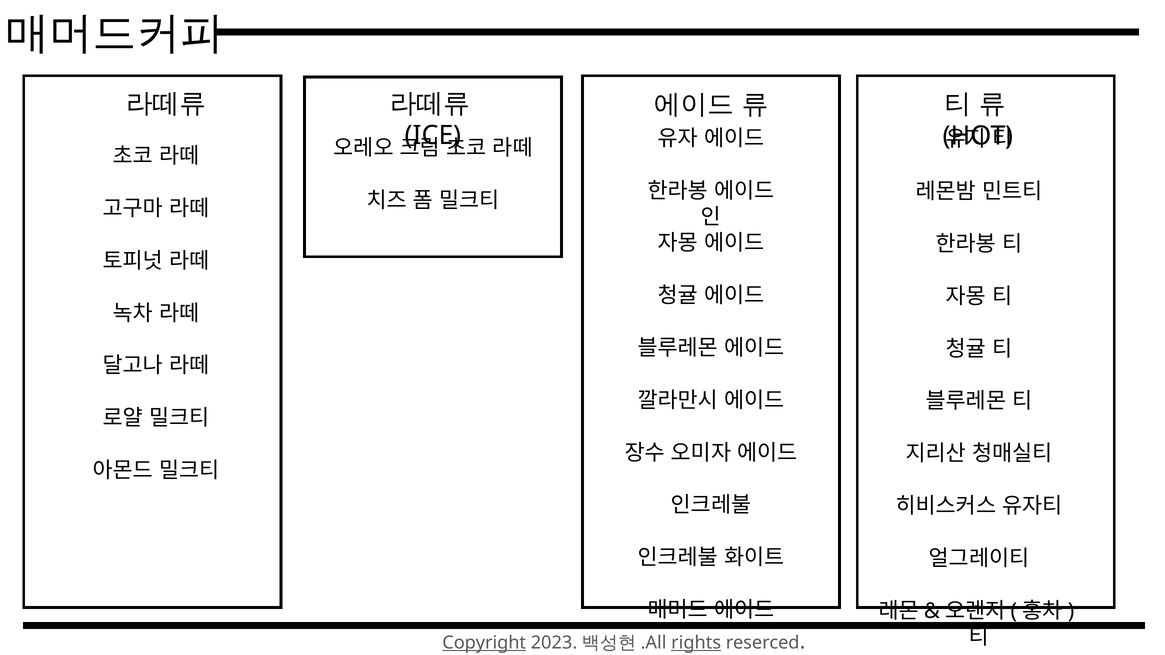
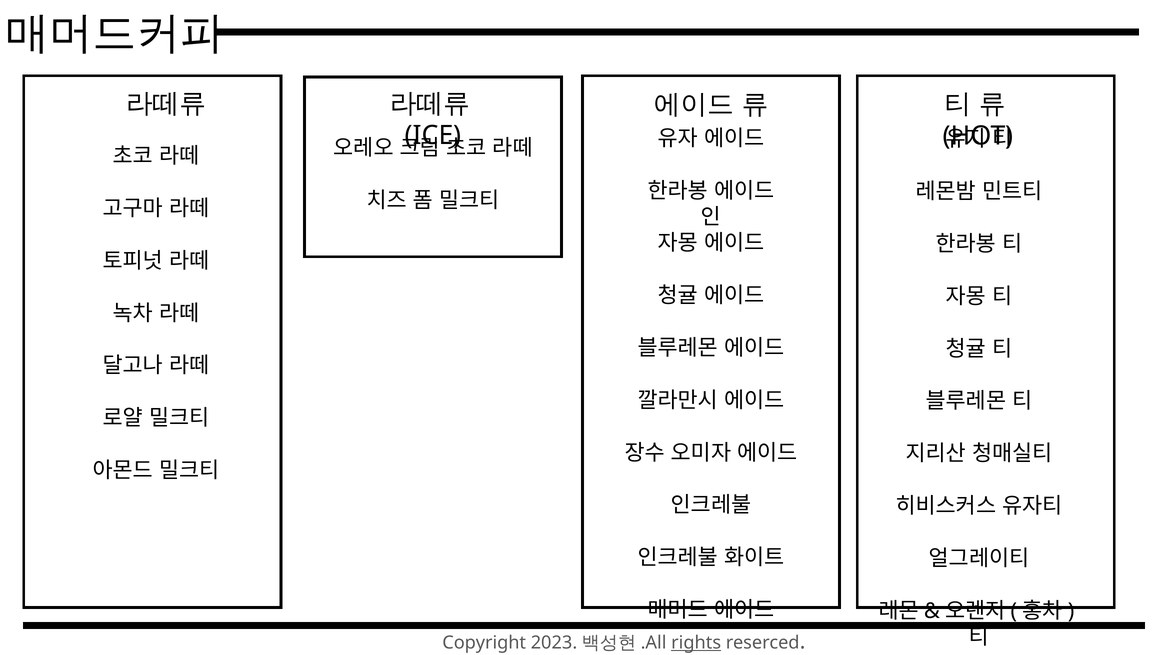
Copyright underline: present -> none (484, 643)
